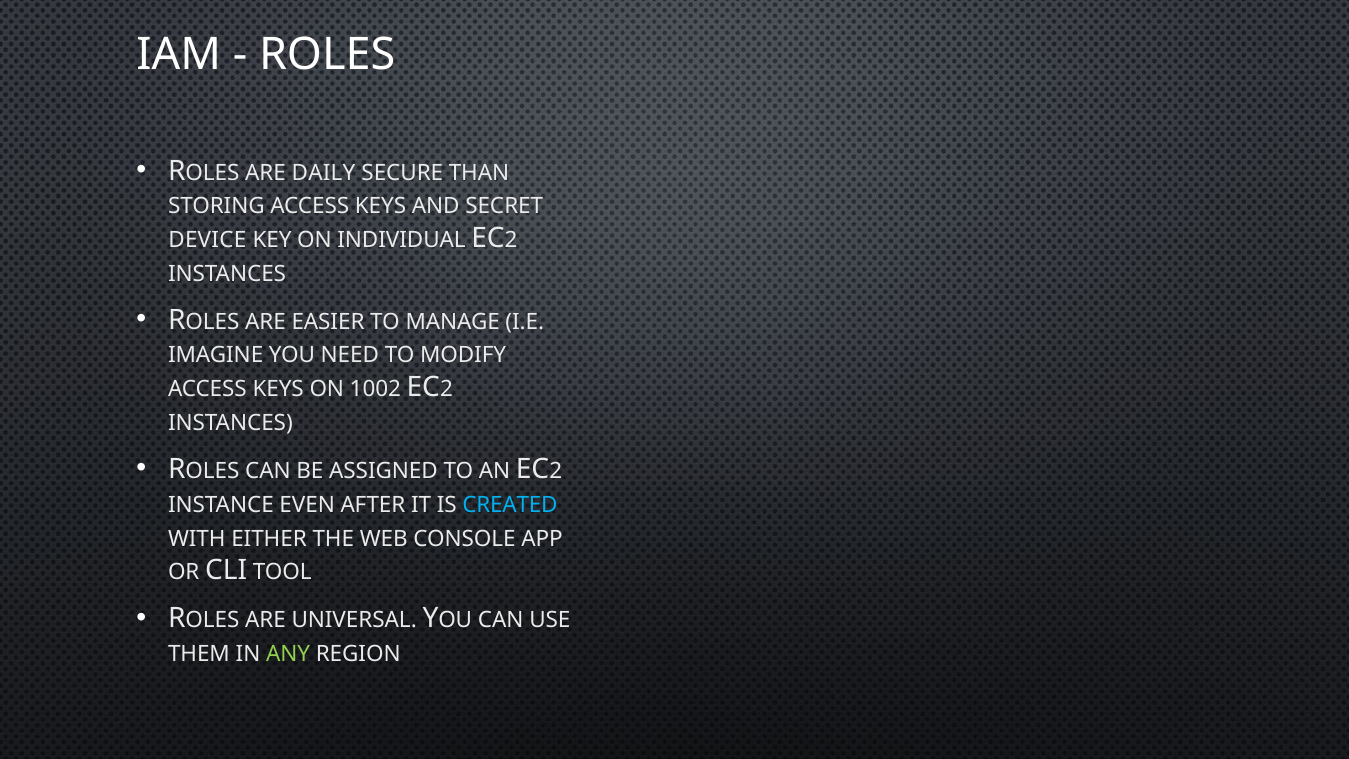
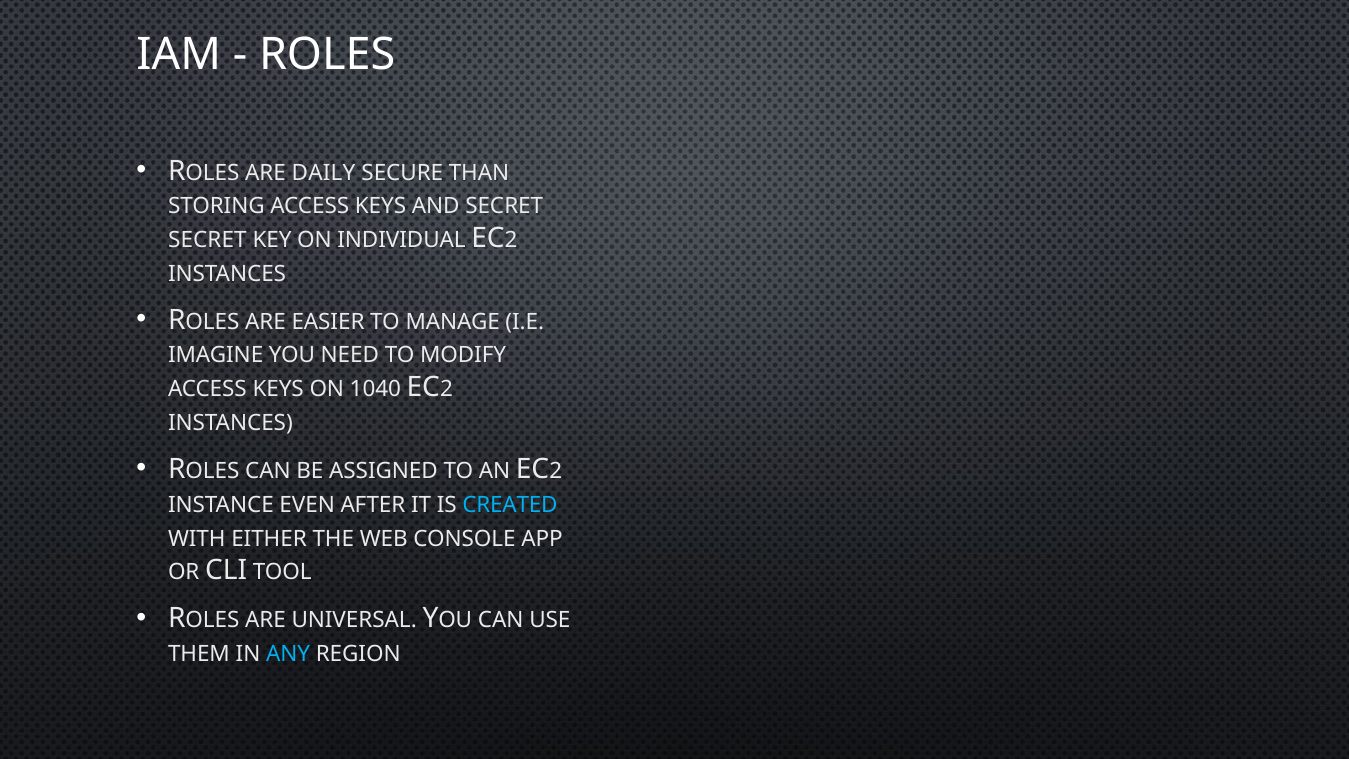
DEVICE: DEVICE -> SECRET (207, 240)
1002: 1002 -> 1040 (375, 389)
ANY colour: light green -> light blue (288, 654)
